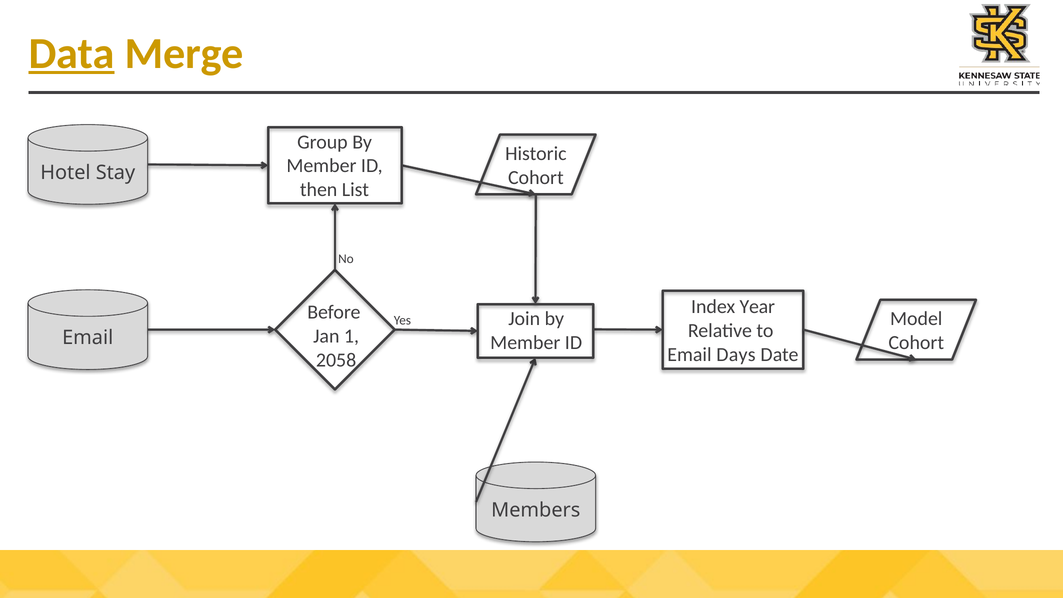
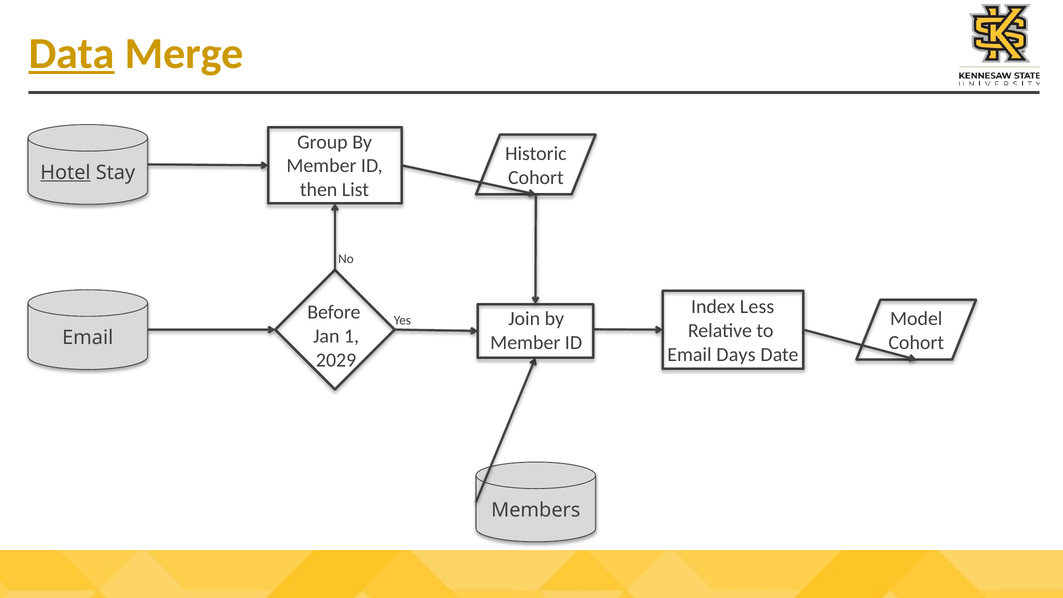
Hotel underline: none -> present (65, 172)
Year: Year -> Less (757, 307)
2058: 2058 -> 2029 (336, 360)
